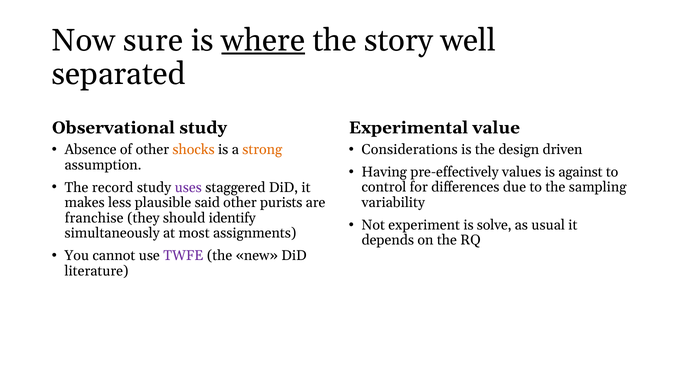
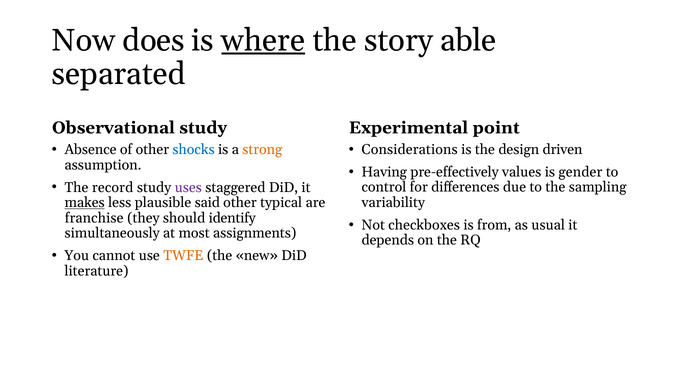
sure: sure -> does (154, 40)
well: well -> able (468, 40)
value: value -> point (496, 128)
shocks colour: orange -> blue (194, 150)
against: against -> gender (580, 172)
makes underline: none -> present (85, 203)
purists: purists -> typical (281, 203)
experiment: experiment -> checkboxes (424, 225)
solve: solve -> from (494, 225)
TWFE colour: purple -> orange (183, 256)
